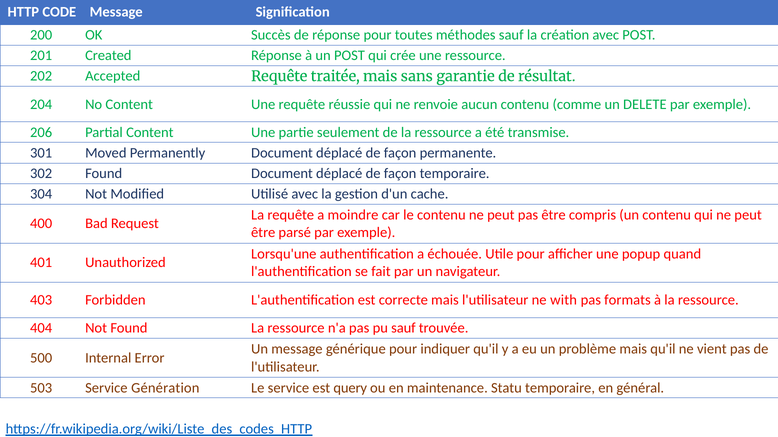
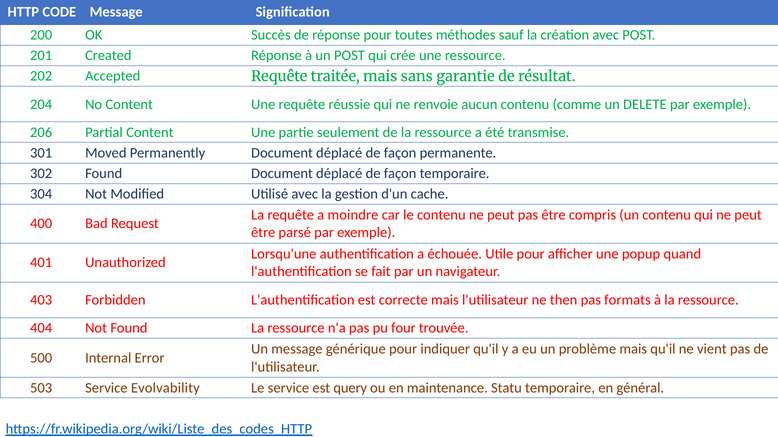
with: with -> then (564, 300)
pu sauf: sauf -> four (403, 329)
Génération: Génération -> Evolvability (165, 388)
